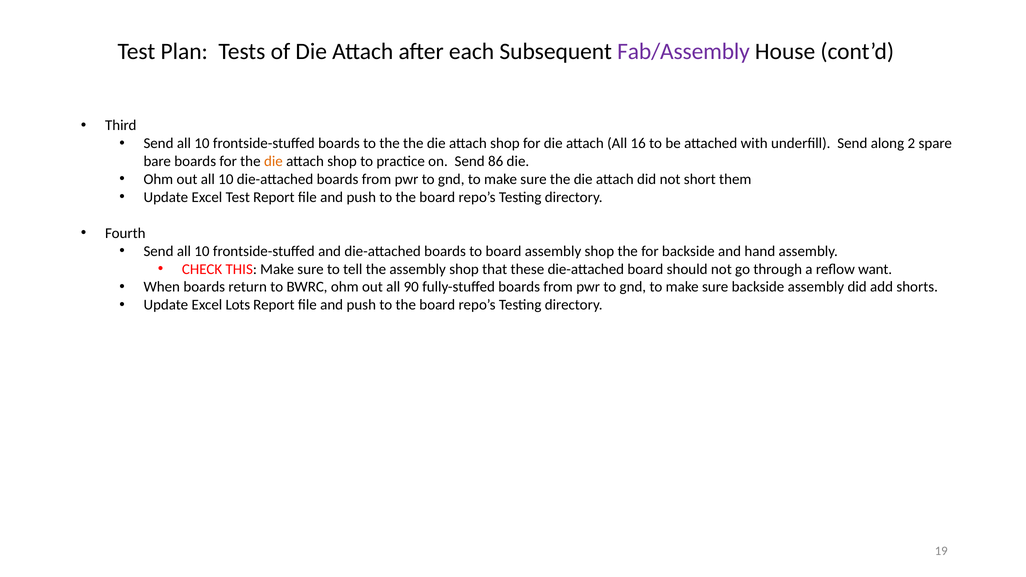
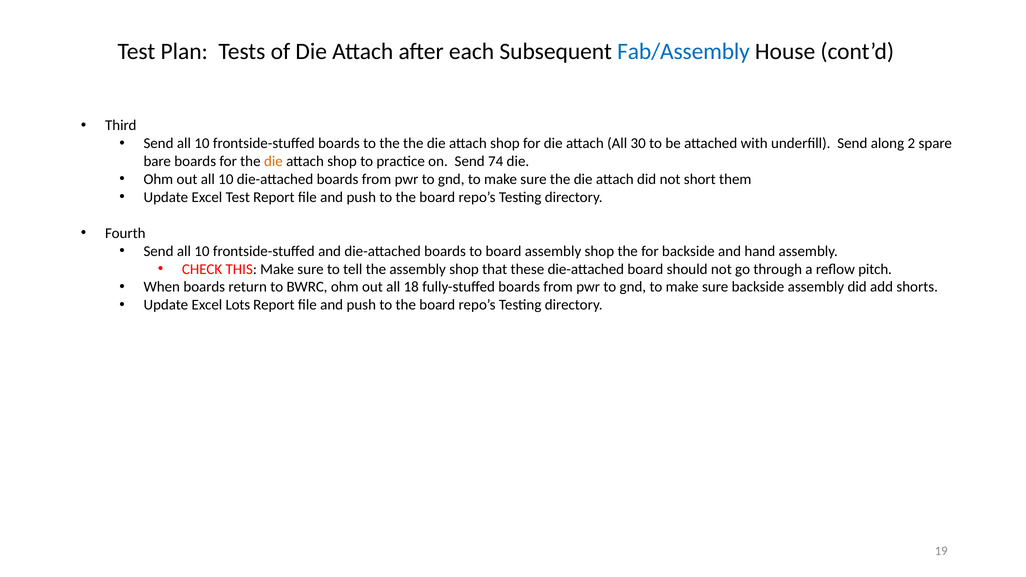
Fab/Assembly colour: purple -> blue (684, 52)
16: 16 -> 30 (638, 143)
86: 86 -> 74 (496, 161)
want: want -> pitch (875, 269)
90: 90 -> 18 (411, 287)
